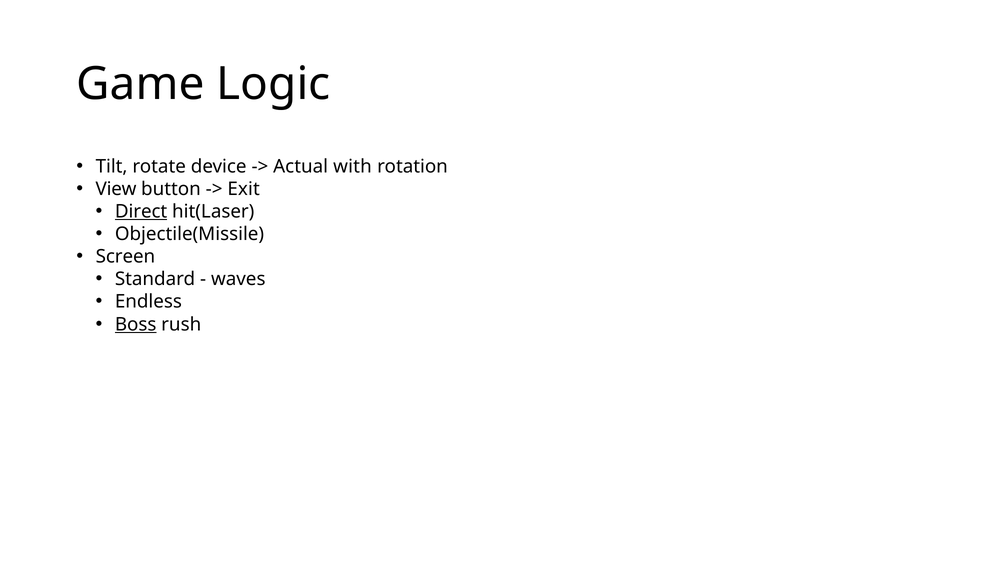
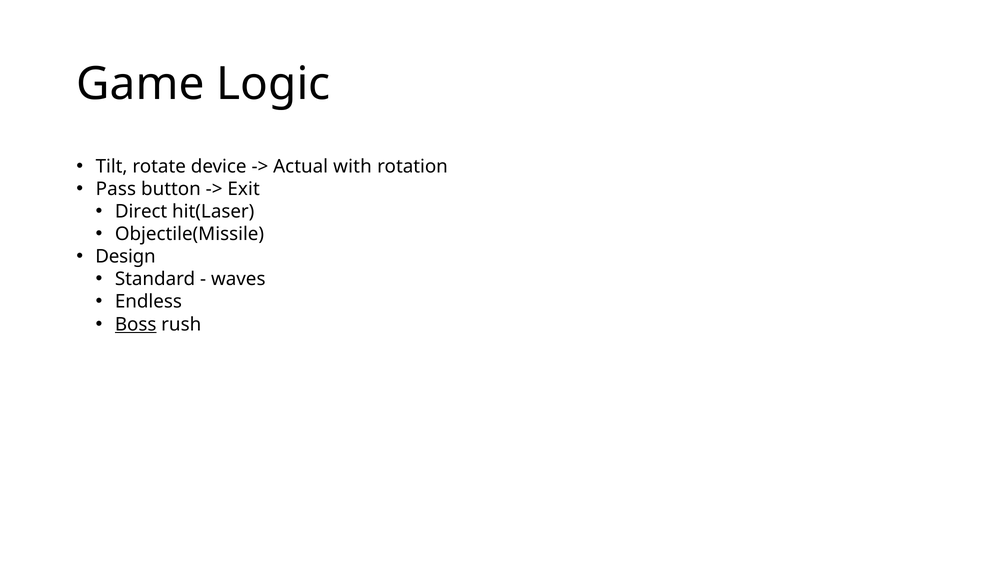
View: View -> Pass (116, 189)
Direct underline: present -> none (141, 212)
Screen: Screen -> Design (125, 257)
